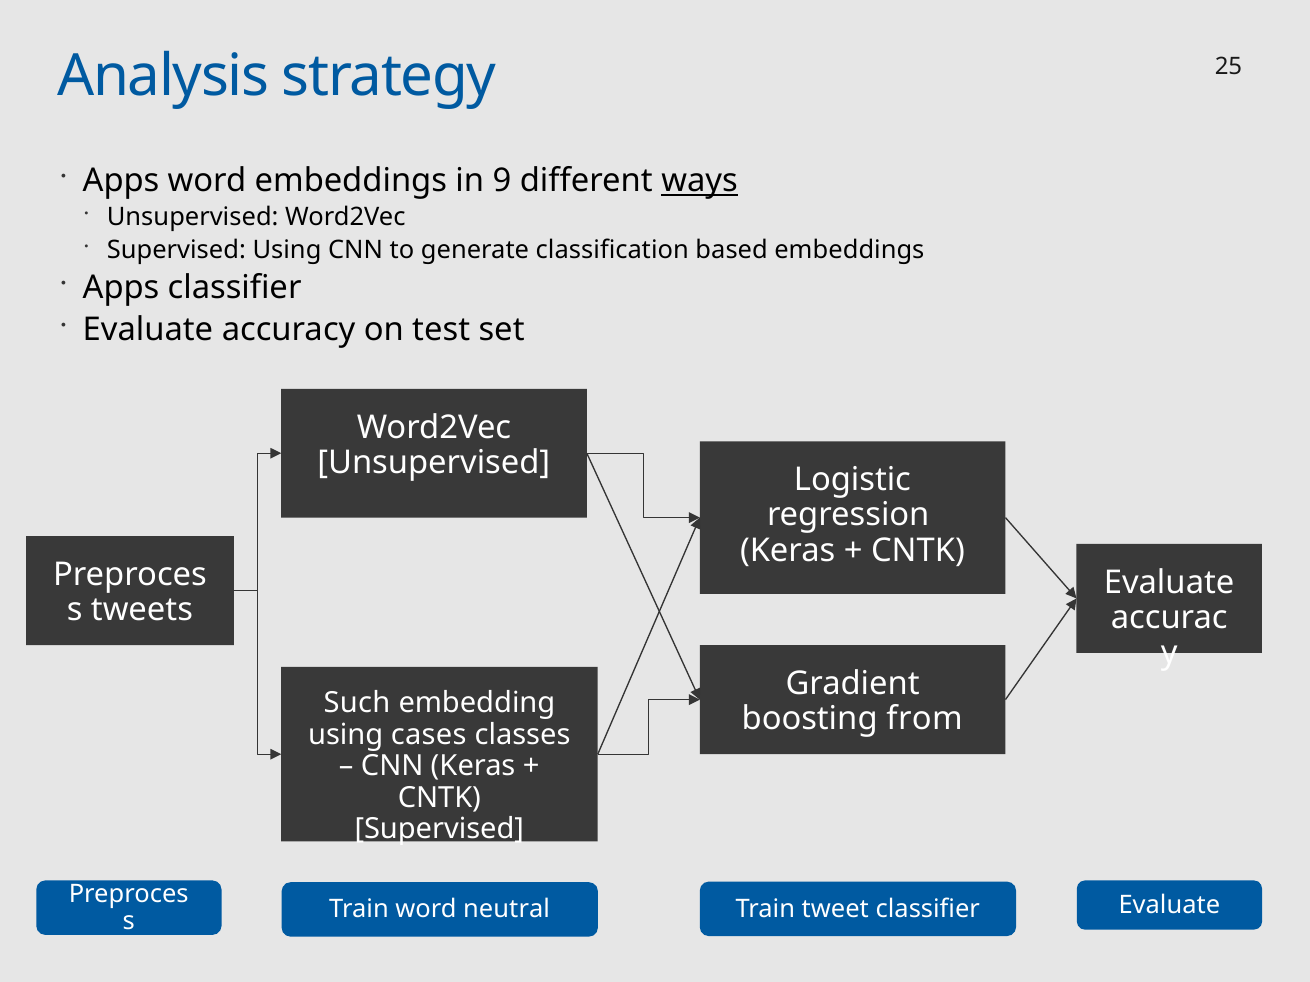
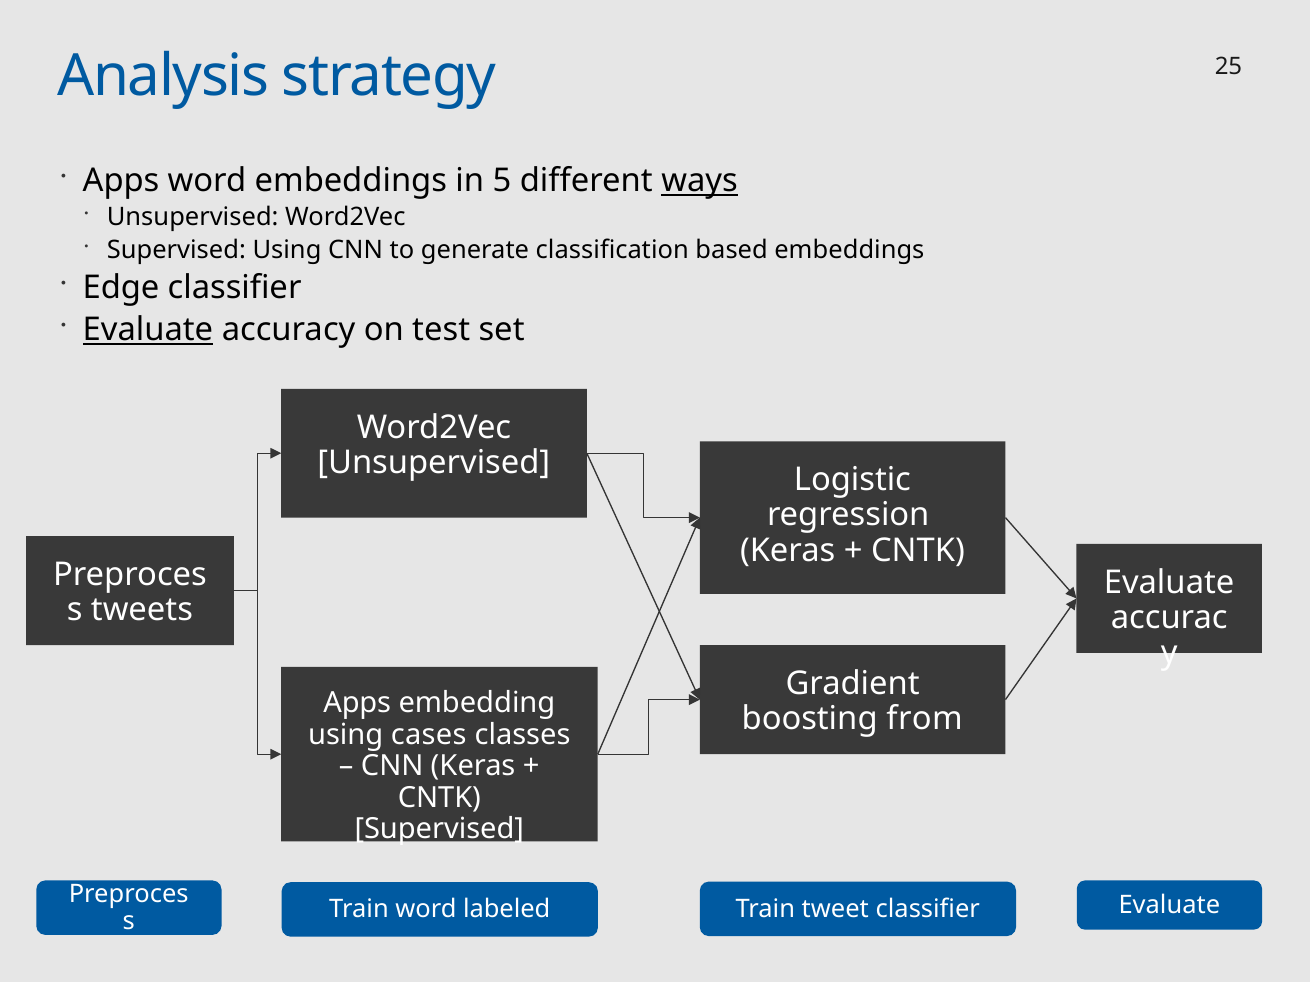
9: 9 -> 5 (502, 181)
Apps: Apps -> Edge (121, 288)
Evaluate underline: none -> present (148, 330)
Such: Such -> Apps (357, 704)
neutral: neutral -> labeled (507, 910)
